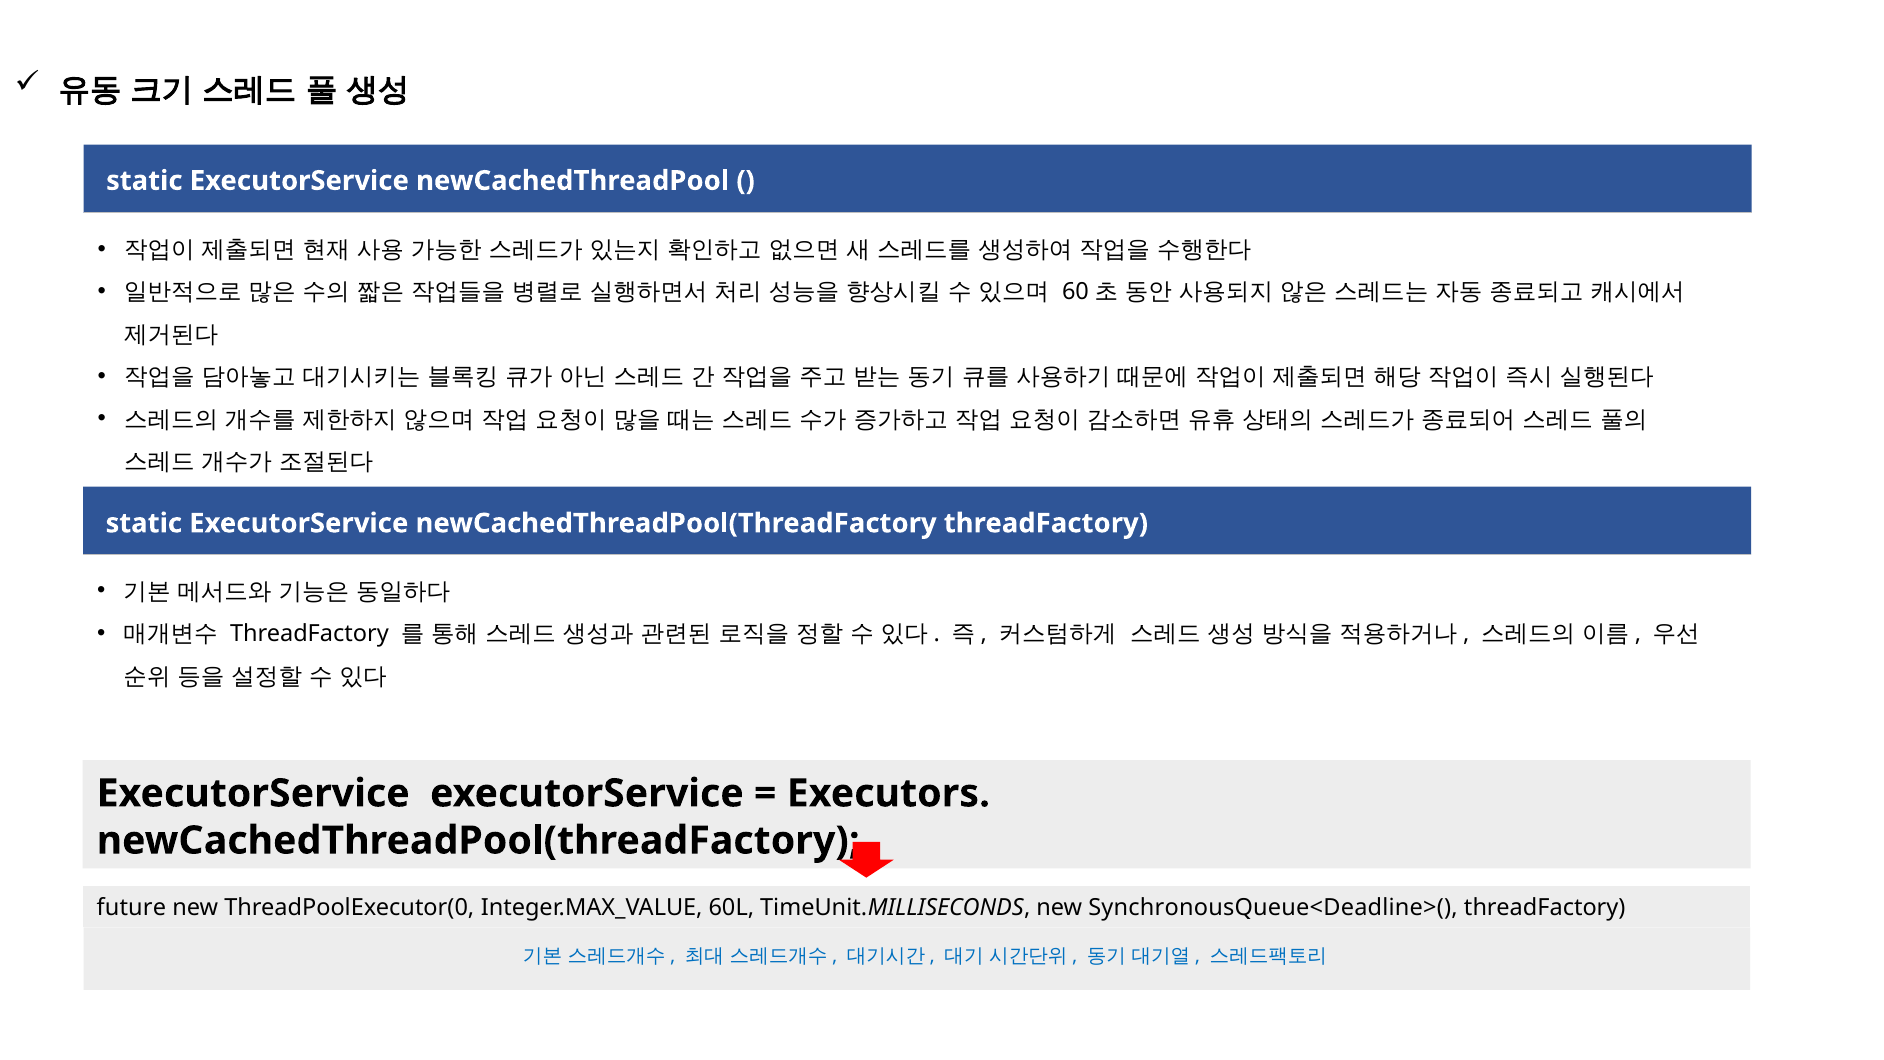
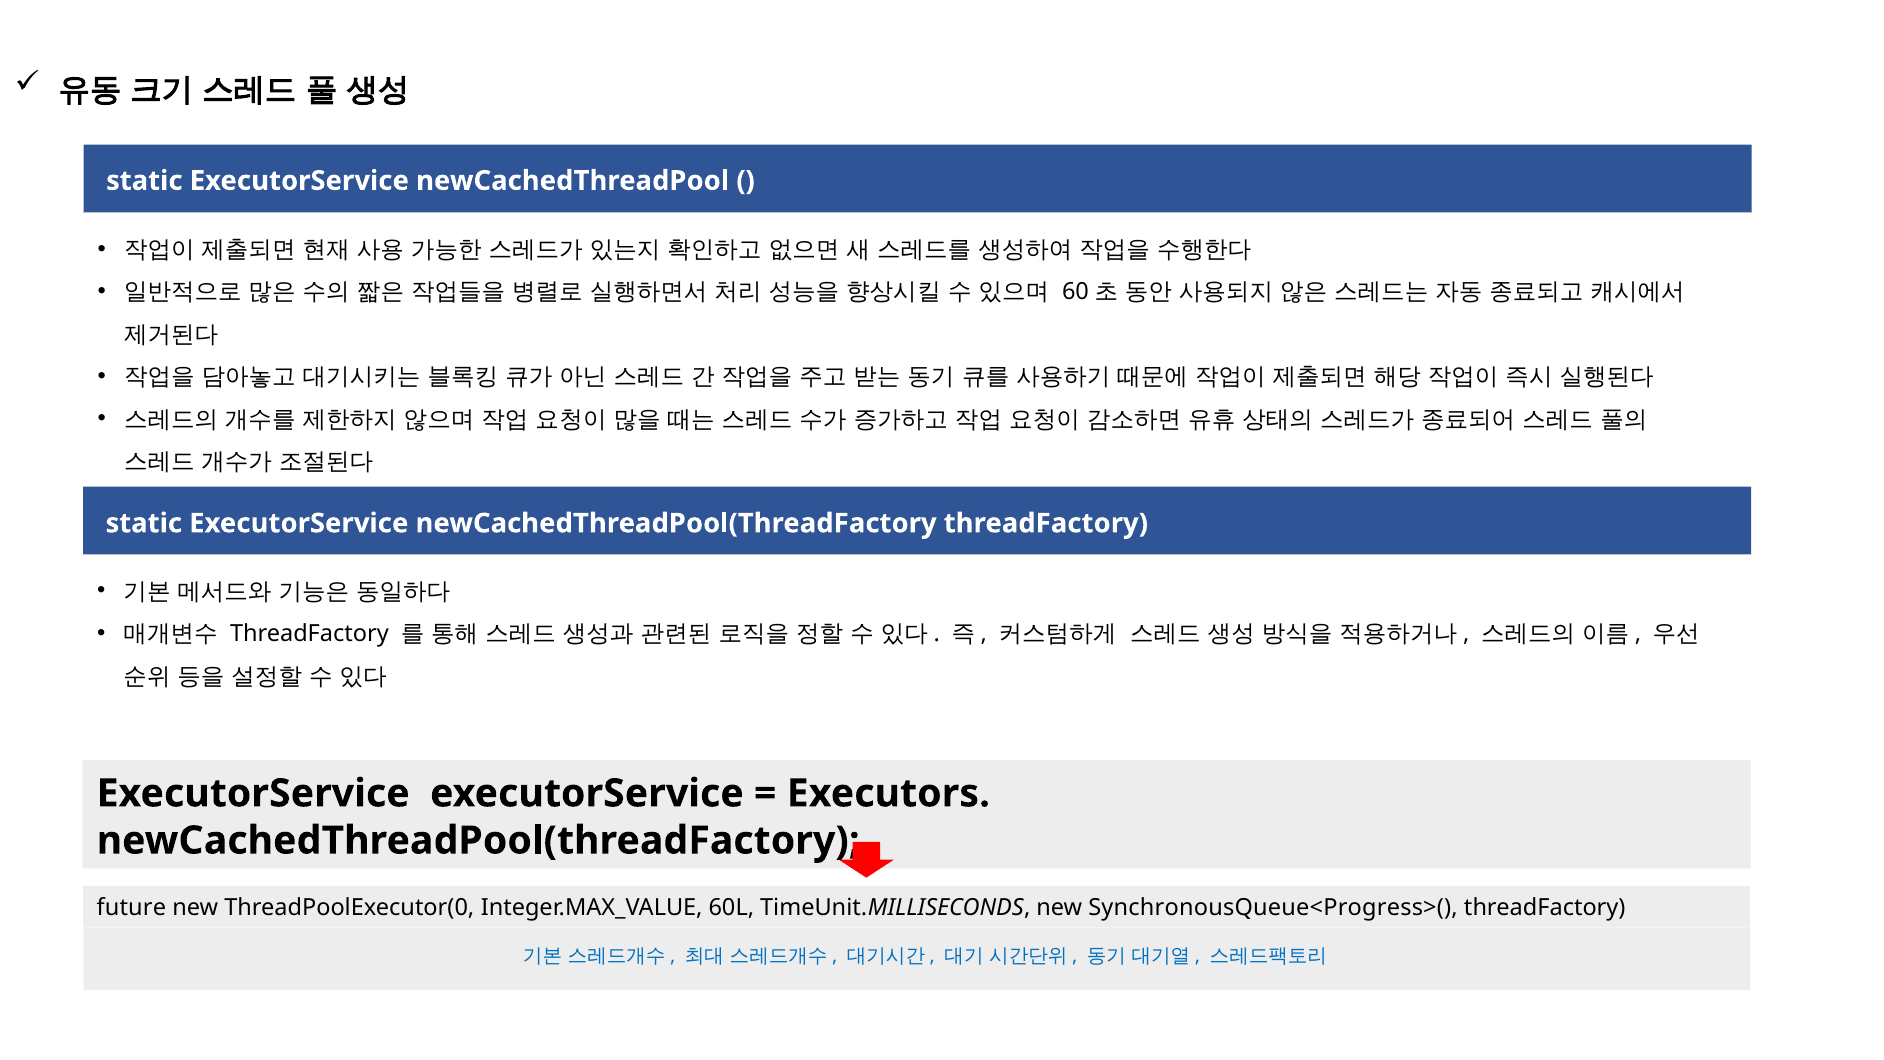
SynchronousQueue<Deadline>(: SynchronousQueue<Deadline>( -> SynchronousQueue<Progress>( (1273, 908)
